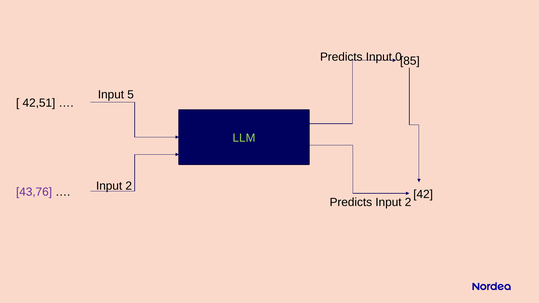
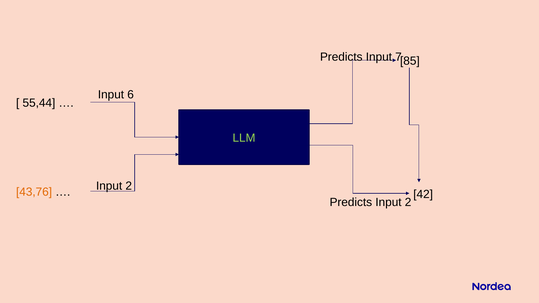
0: 0 -> 7 (399, 57)
5: 5 -> 6 (131, 95)
42,51: 42,51 -> 55,44 (39, 103)
43,76 colour: purple -> orange (34, 192)
